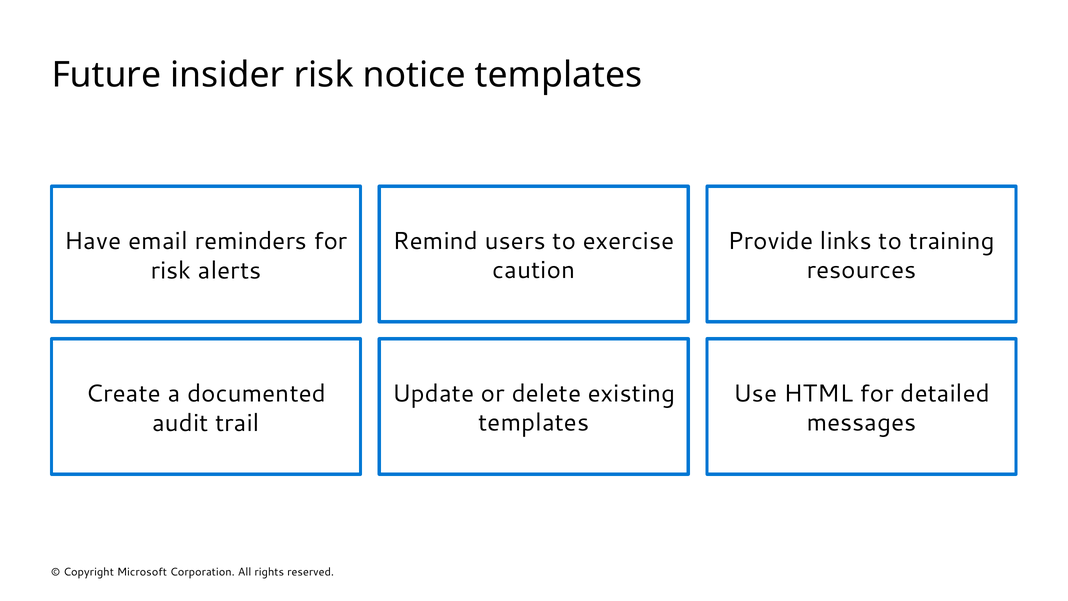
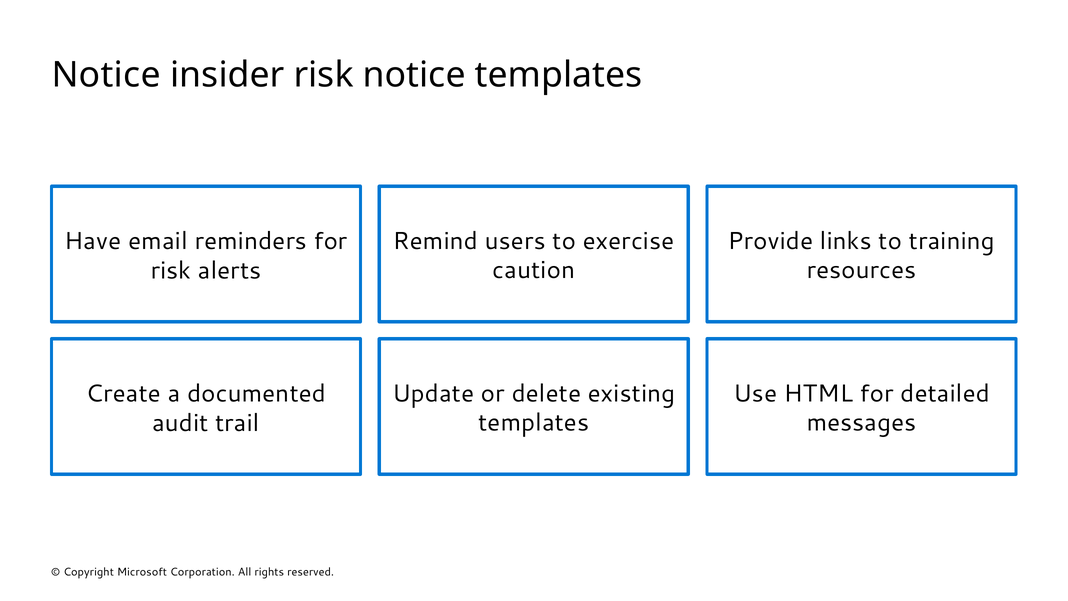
Future: Future -> Notice (106, 75)
